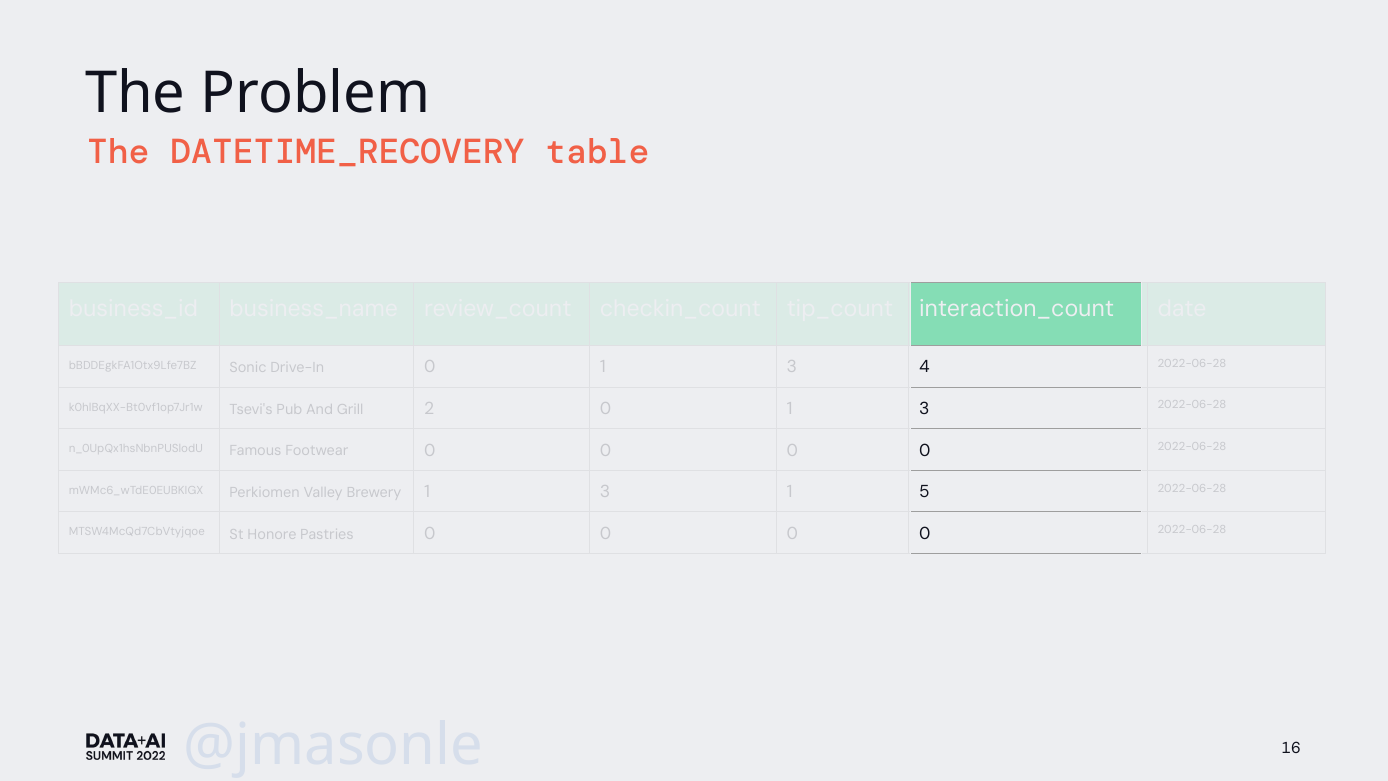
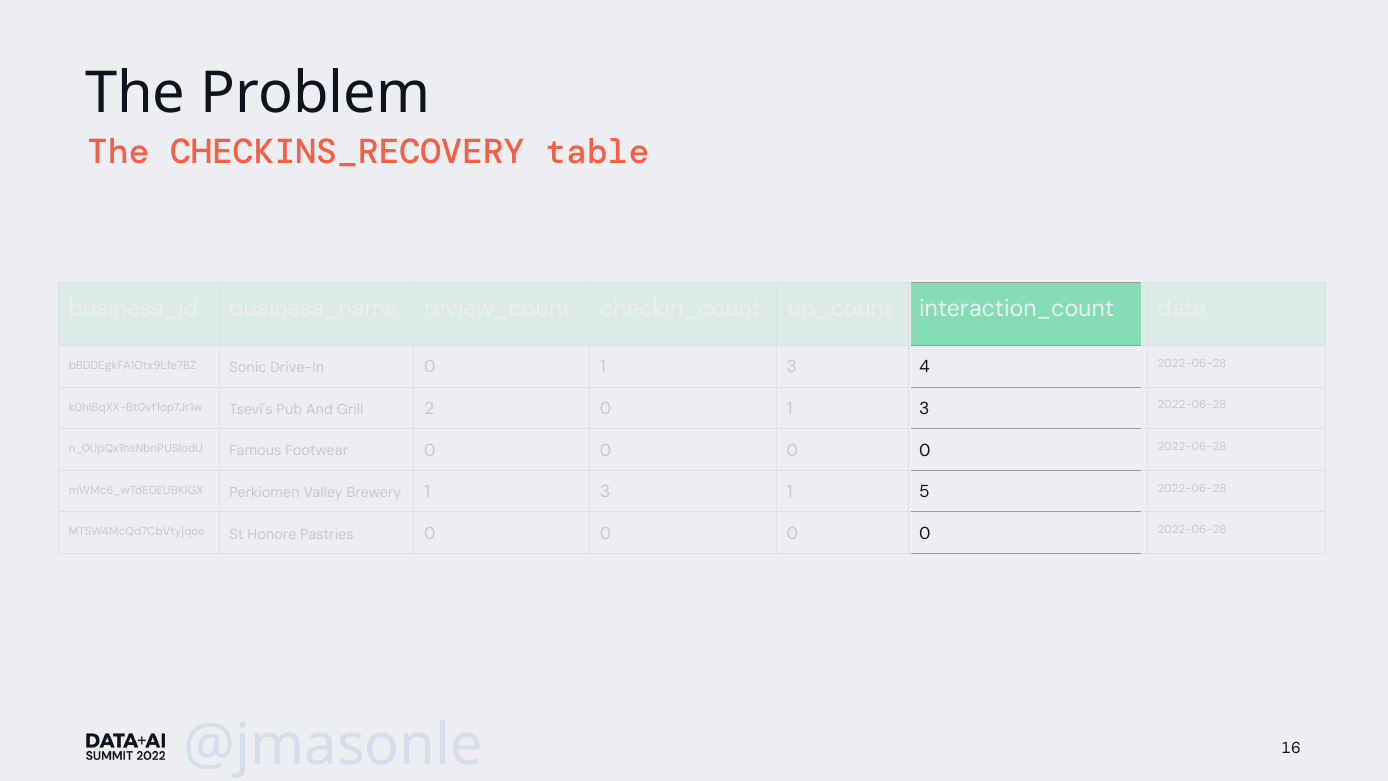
DATETIME_RECOVERY: DATETIME_RECOVERY -> CHECKINS_RECOVERY (347, 152)
